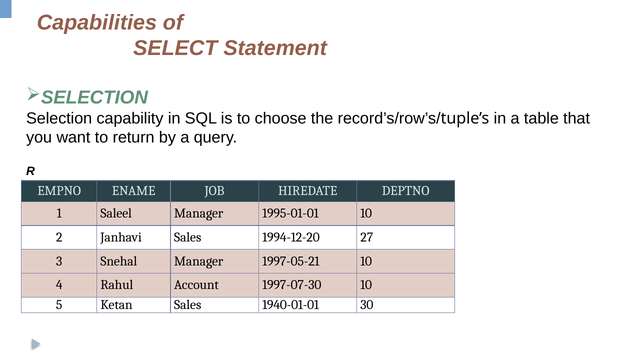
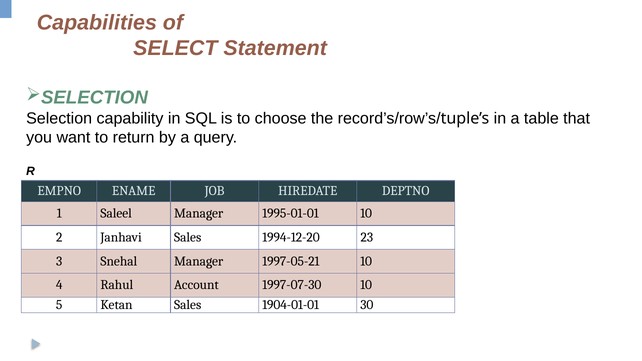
27: 27 -> 23 (367, 237)
1940-01-01: 1940-01-01 -> 1904-01-01 (291, 305)
